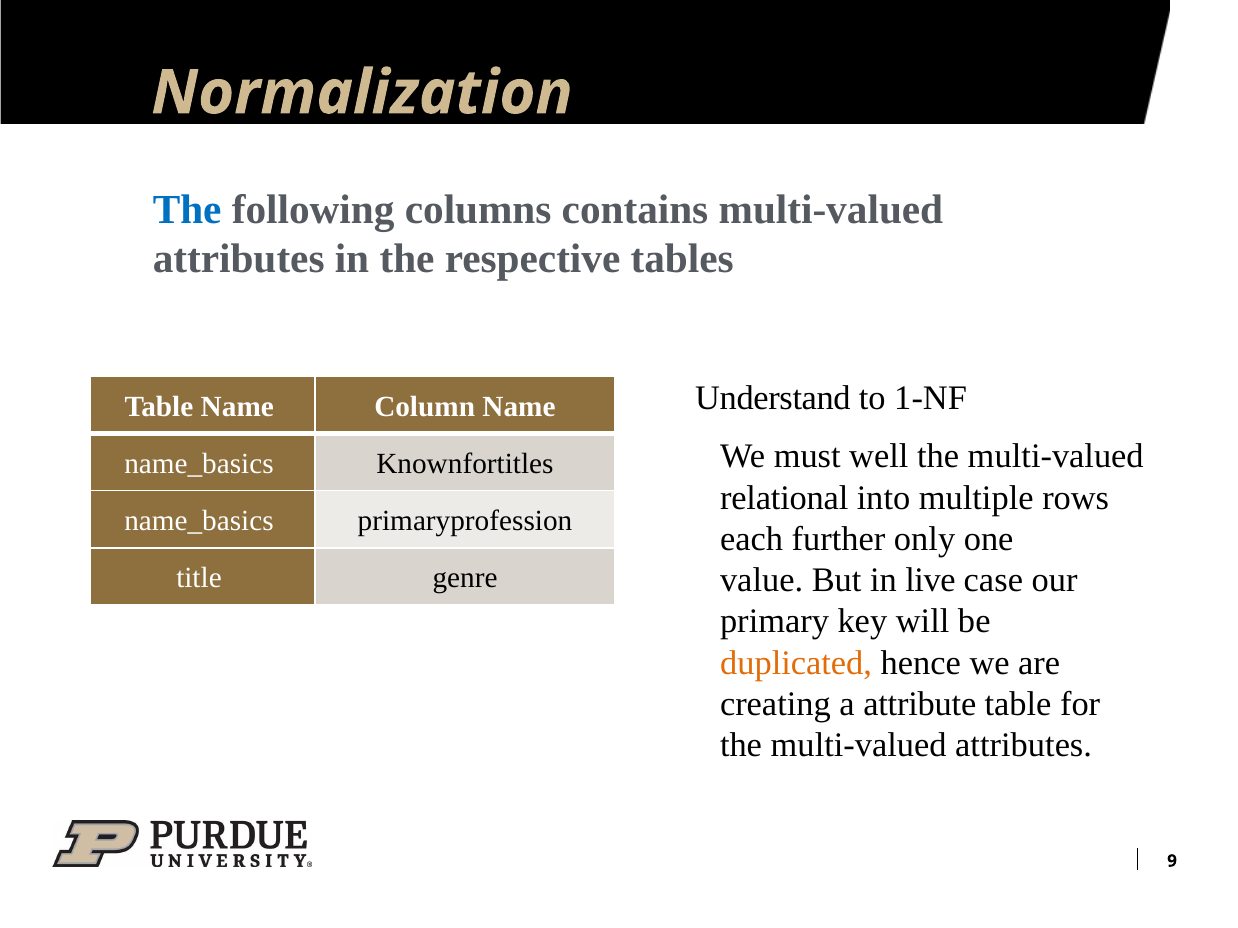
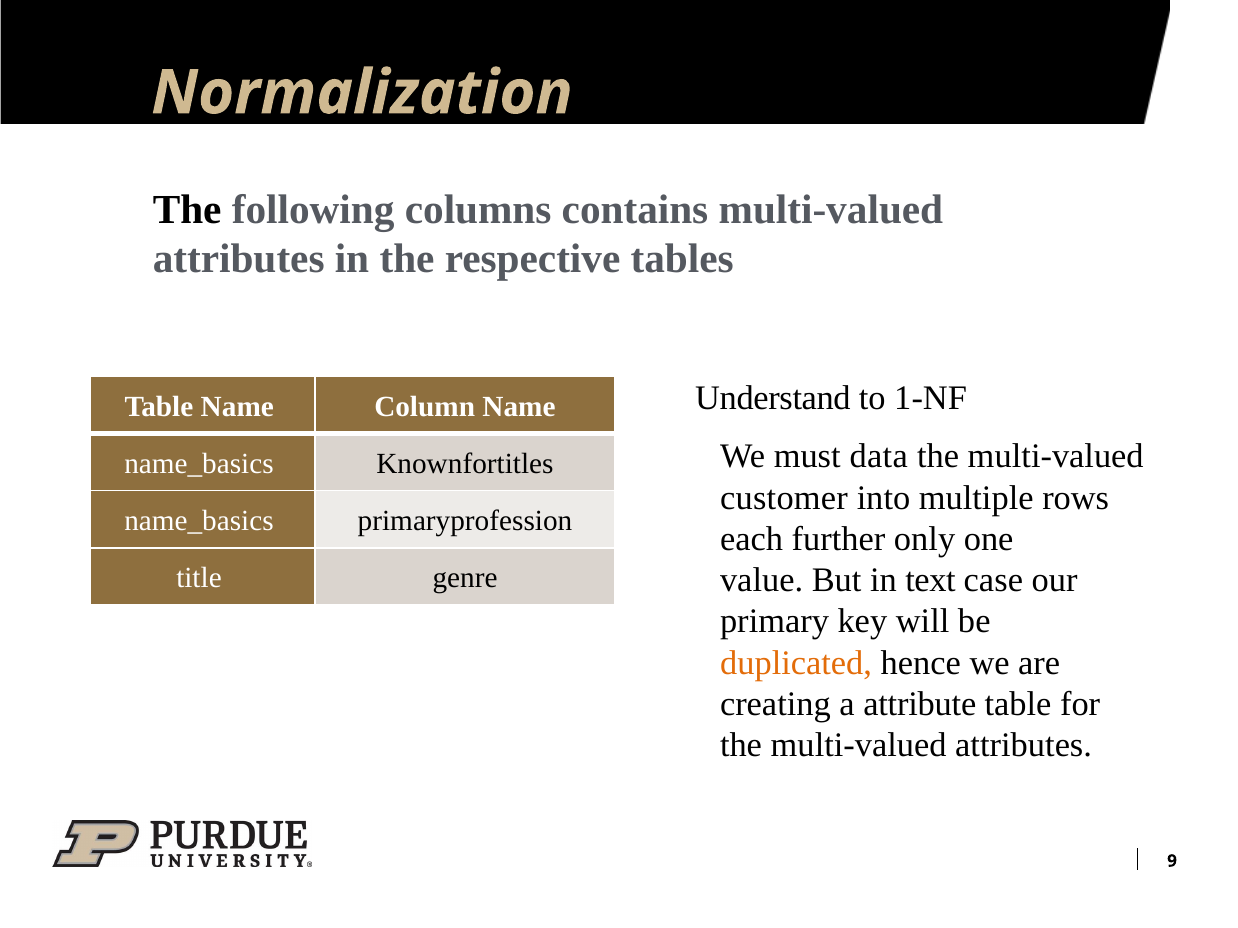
The colour: blue -> black (187, 210)
well: well -> data (879, 457)
relational: relational -> customer (784, 498)
live: live -> text (930, 581)
